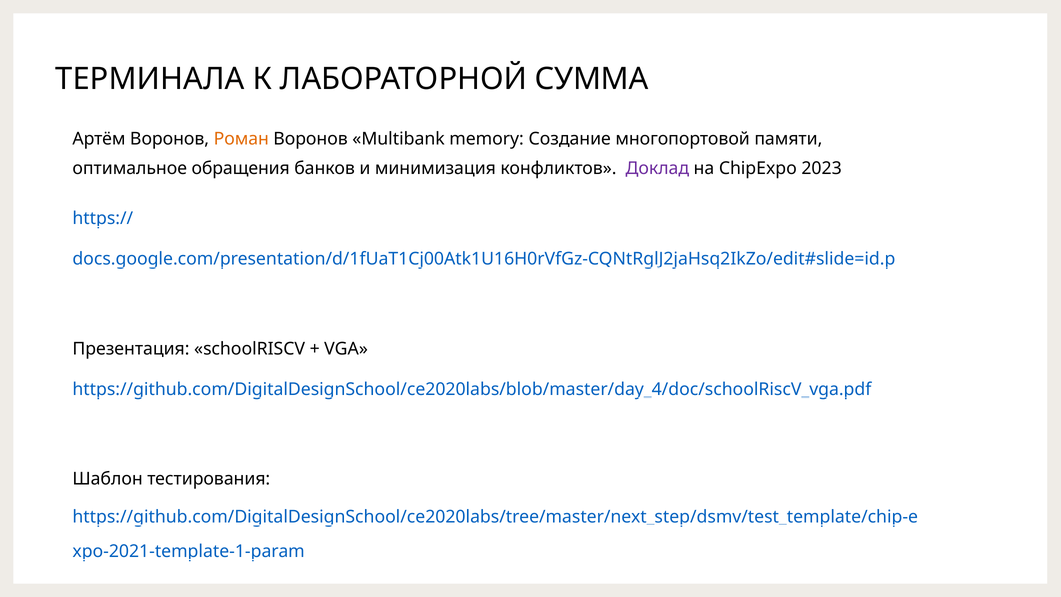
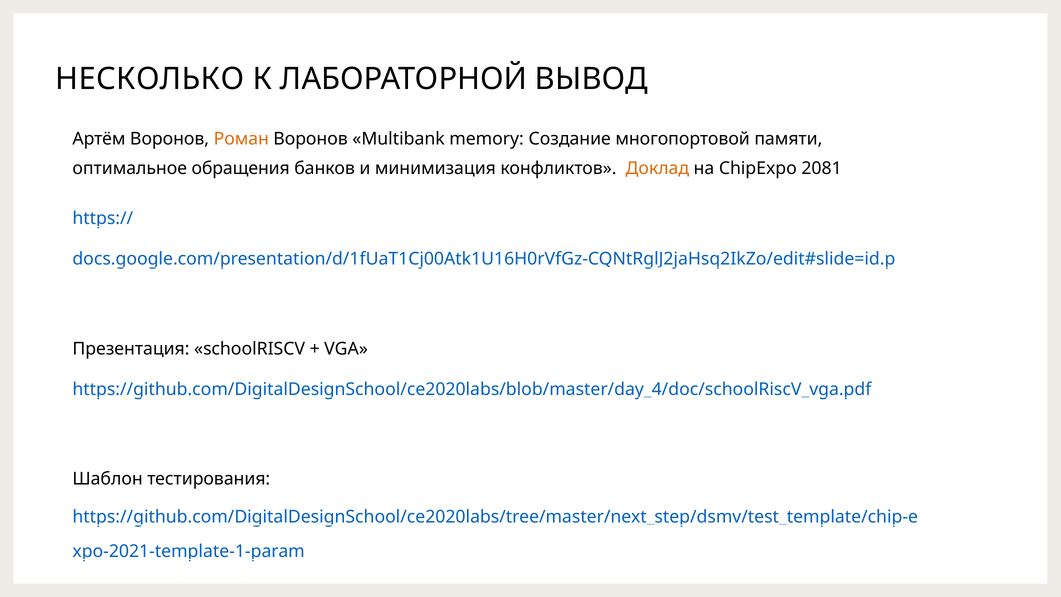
ТЕРМИНАЛА: ТЕРМИНАЛА -> НЕСКОЛЬКО (150, 79)
СУММА: СУММА -> ВЫВОД (592, 79)
Доклад colour: purple -> orange (657, 169)
2023: 2023 -> 2081 (822, 169)
